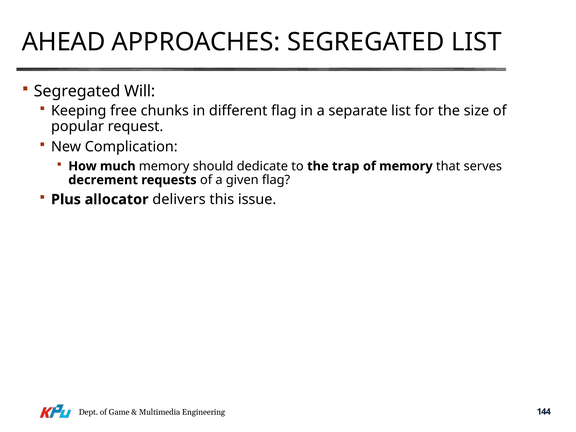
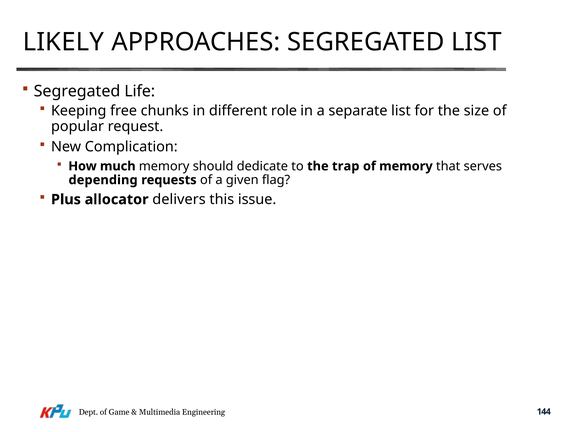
AHEAD: AHEAD -> LIKELY (63, 42)
Will: Will -> Life (140, 91)
different flag: flag -> role (284, 111)
decrement: decrement -> depending (103, 180)
